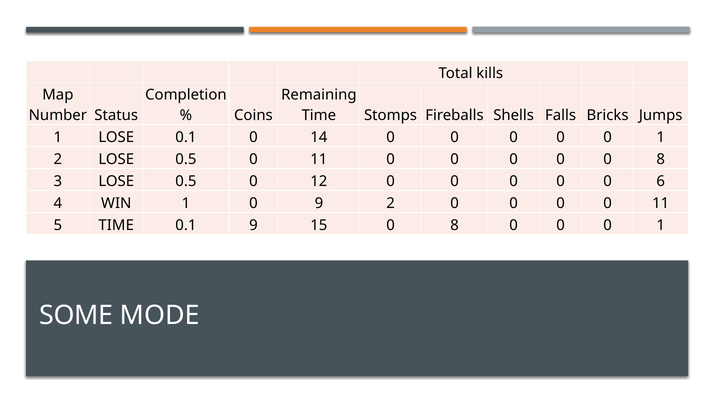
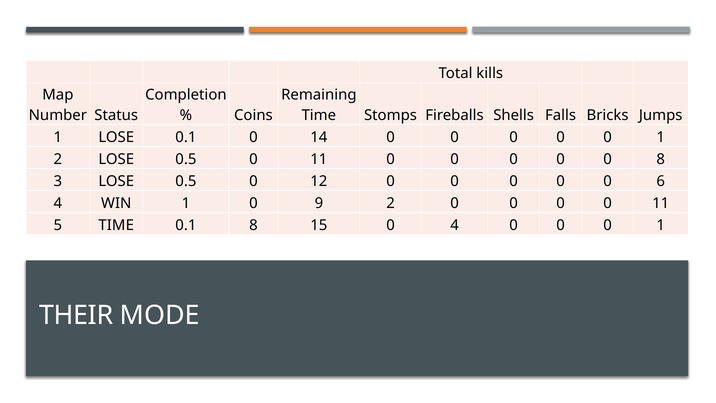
0.1 9: 9 -> 8 (253, 225)
15 0 8: 8 -> 4 (455, 225)
SOME: SOME -> THEIR (76, 315)
